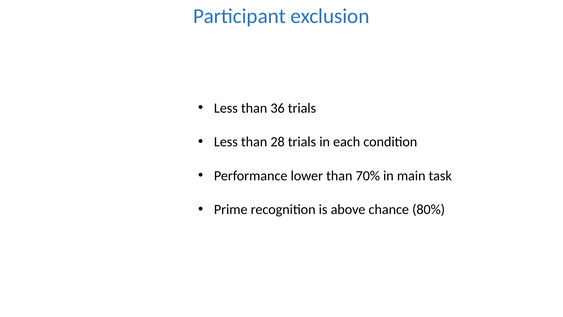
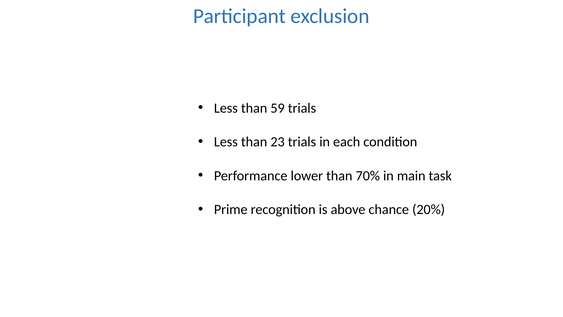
36: 36 -> 59 (278, 108)
28: 28 -> 23 (278, 142)
80%: 80% -> 20% (429, 209)
